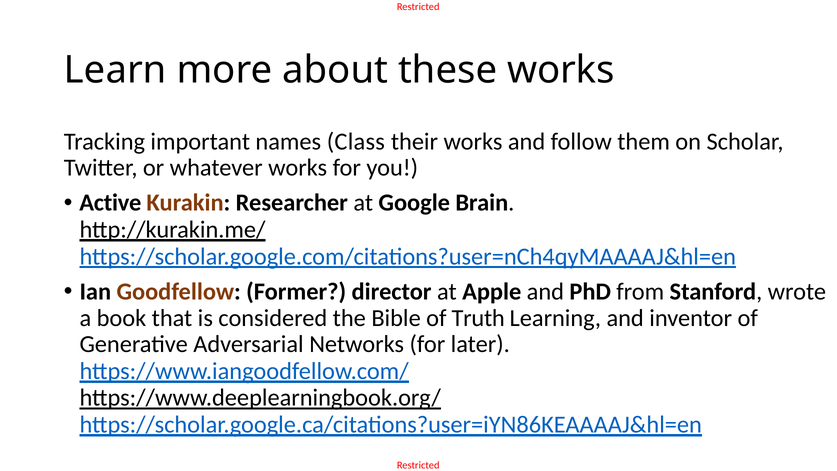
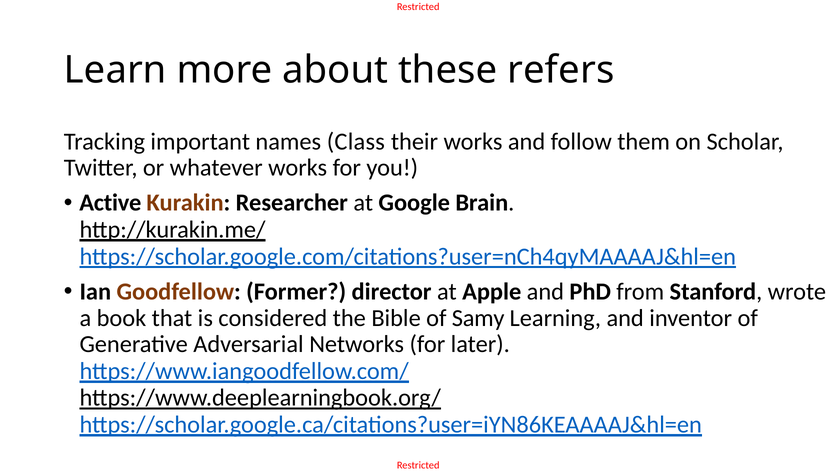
these works: works -> refers (561, 70)
Truth: Truth -> Samy (478, 318)
